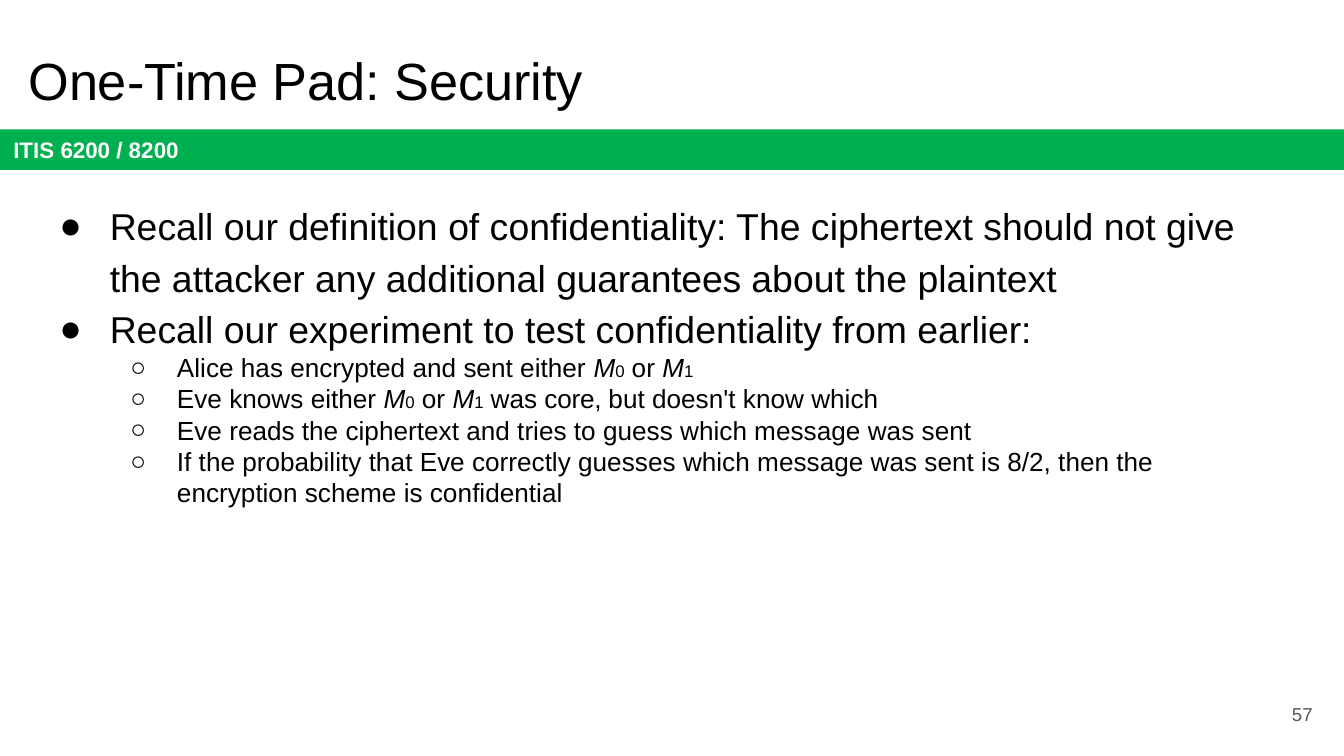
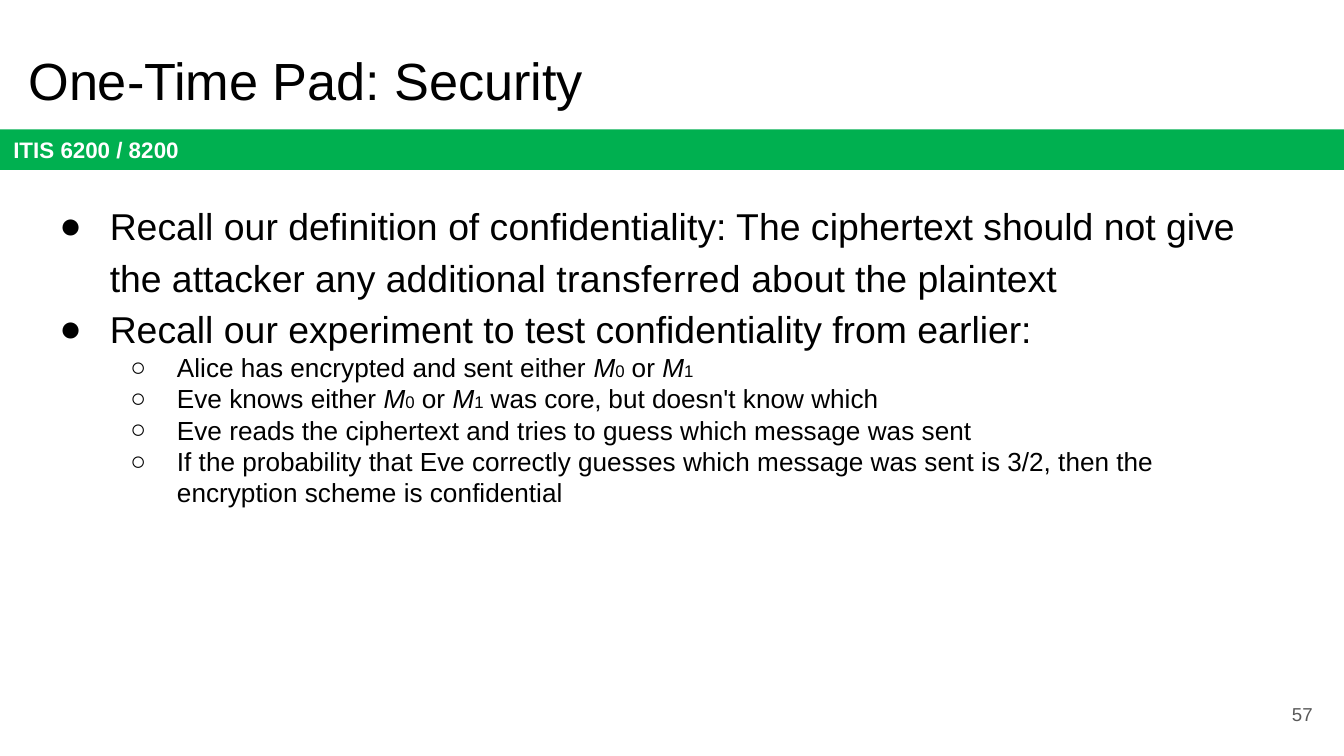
guarantees: guarantees -> transferred (649, 280)
8/2: 8/2 -> 3/2 (1029, 463)
